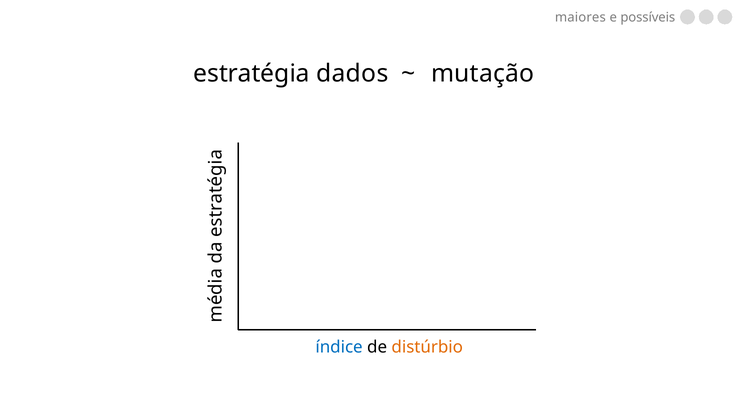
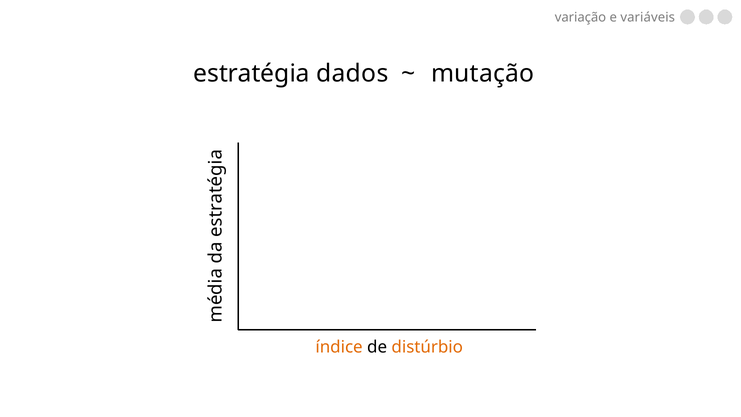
maiores: maiores -> variação (580, 17)
possíveis: possíveis -> variáveis (648, 17)
índice colour: blue -> orange (339, 347)
